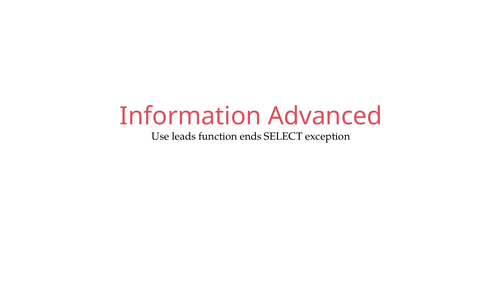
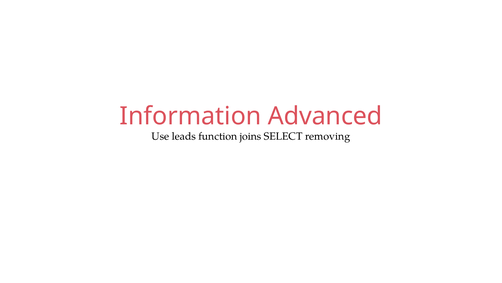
ends: ends -> joins (251, 136)
exception: exception -> removing (328, 136)
